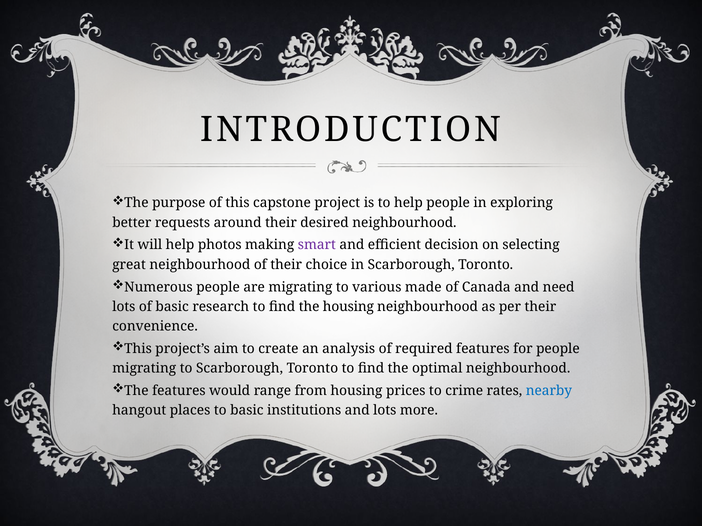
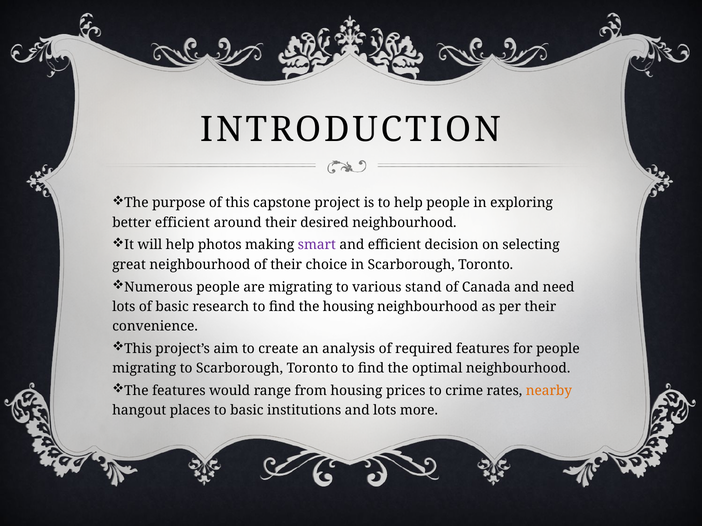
better requests: requests -> efficient (182, 223)
made: made -> stand (423, 287)
nearby colour: blue -> orange (549, 391)
